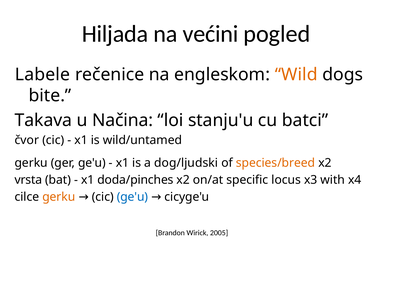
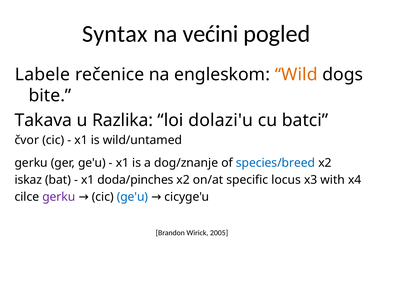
Hiljada: Hiljada -> Syntax (115, 34)
Načina: Načina -> Razlika (123, 120)
stanju'u: stanju'u -> dolazi'u (221, 120)
dog/ljudski: dog/ljudski -> dog/znanje (186, 163)
species/breed colour: orange -> blue (275, 163)
vrsta: vrsta -> iskaz (28, 180)
gerku colour: orange -> purple (59, 197)
